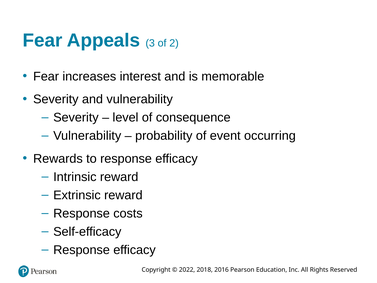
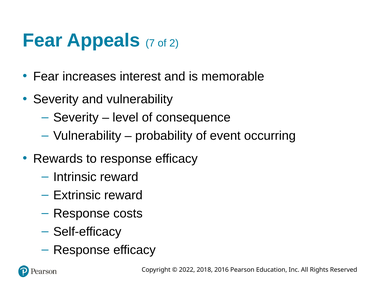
3: 3 -> 7 (150, 43)
